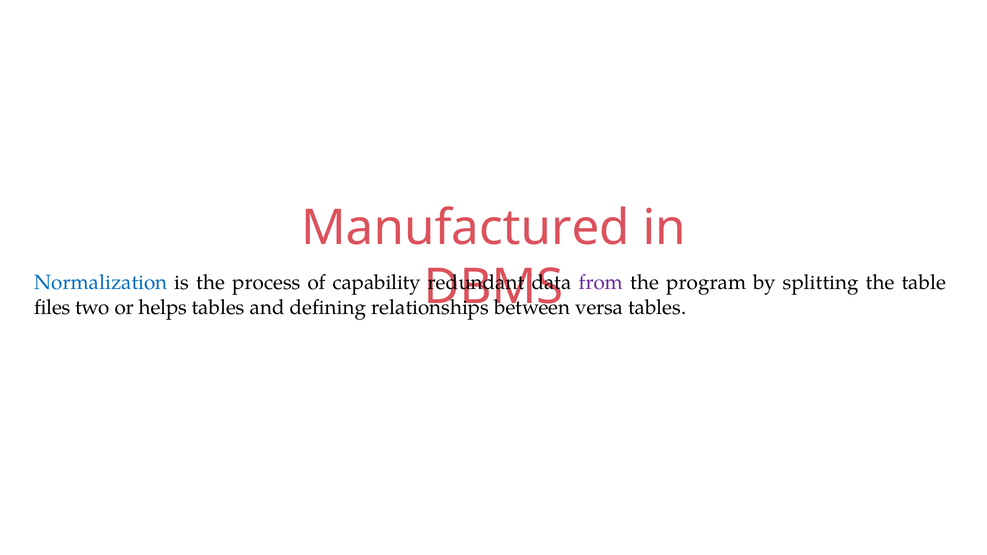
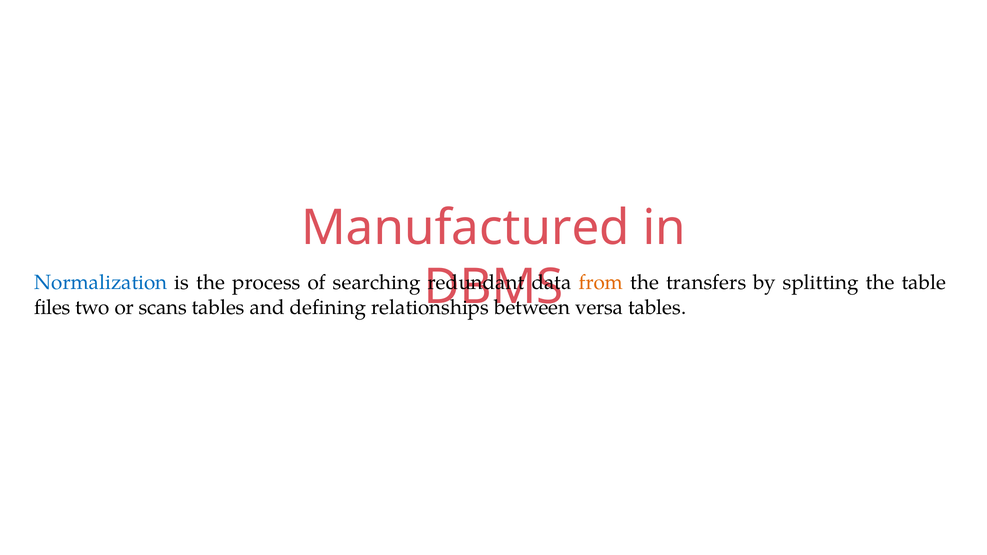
capability: capability -> searching (377, 283)
from colour: purple -> orange (601, 283)
program: program -> transfers (706, 283)
helps: helps -> scans (163, 307)
